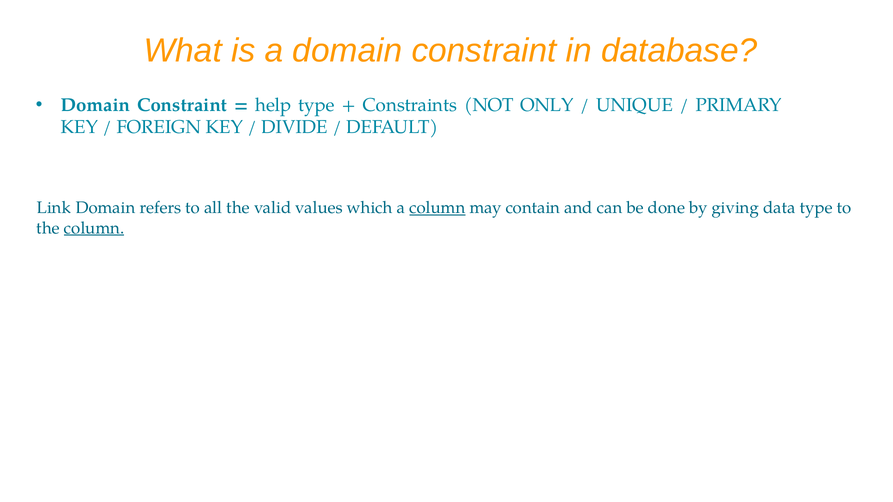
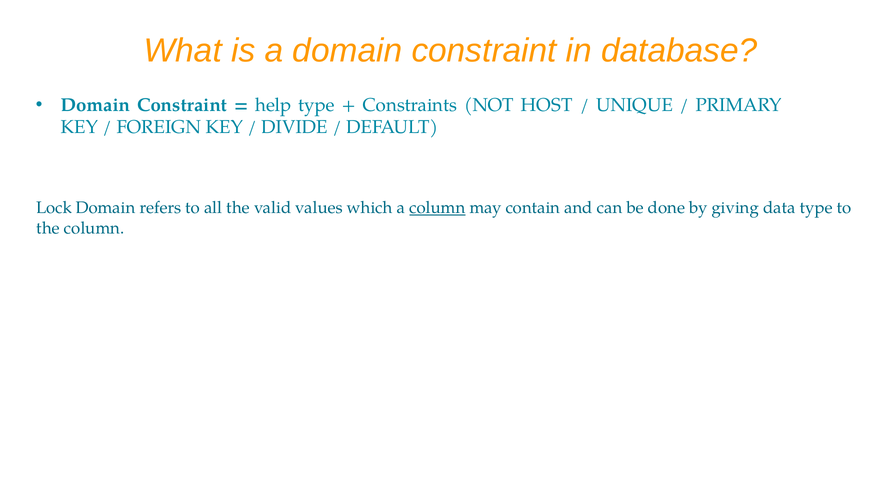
ONLY: ONLY -> HOST (547, 105)
Link: Link -> Lock (54, 208)
column underline: present -> none (94, 228)
